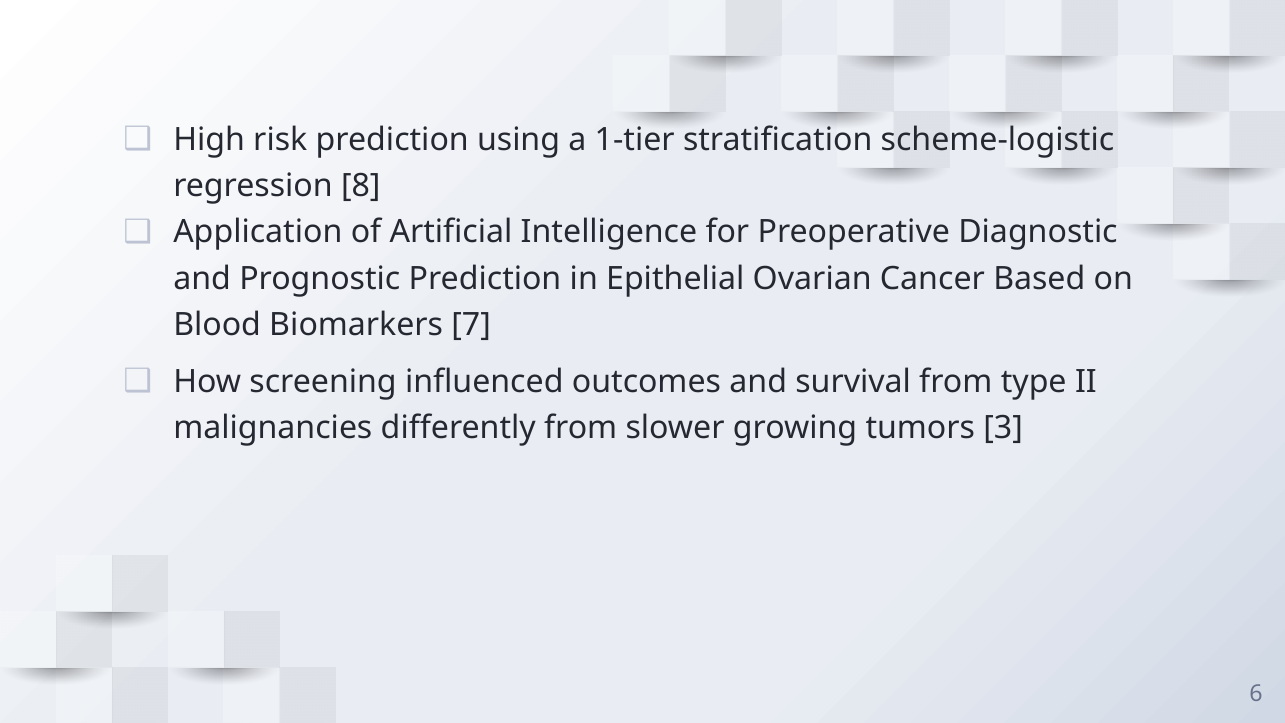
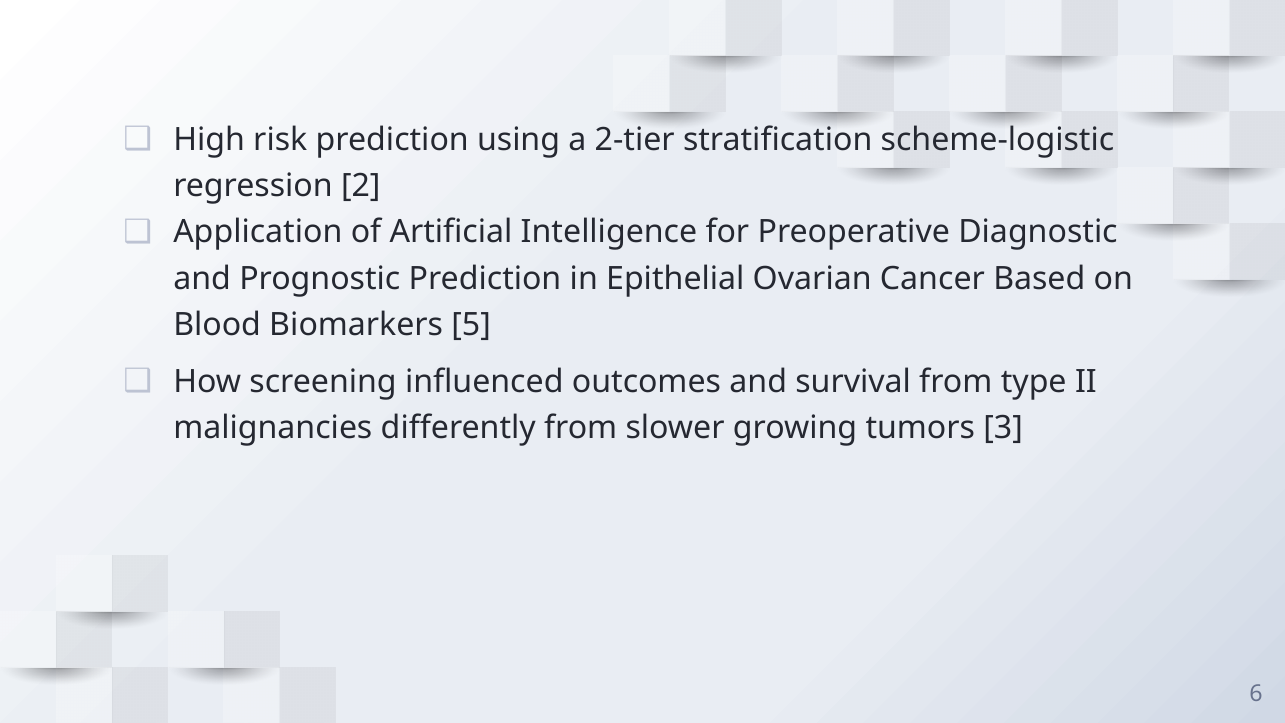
1-tier: 1-tier -> 2-tier (635, 140)
8: 8 -> 2 (361, 186)
7: 7 -> 5 (471, 325)
